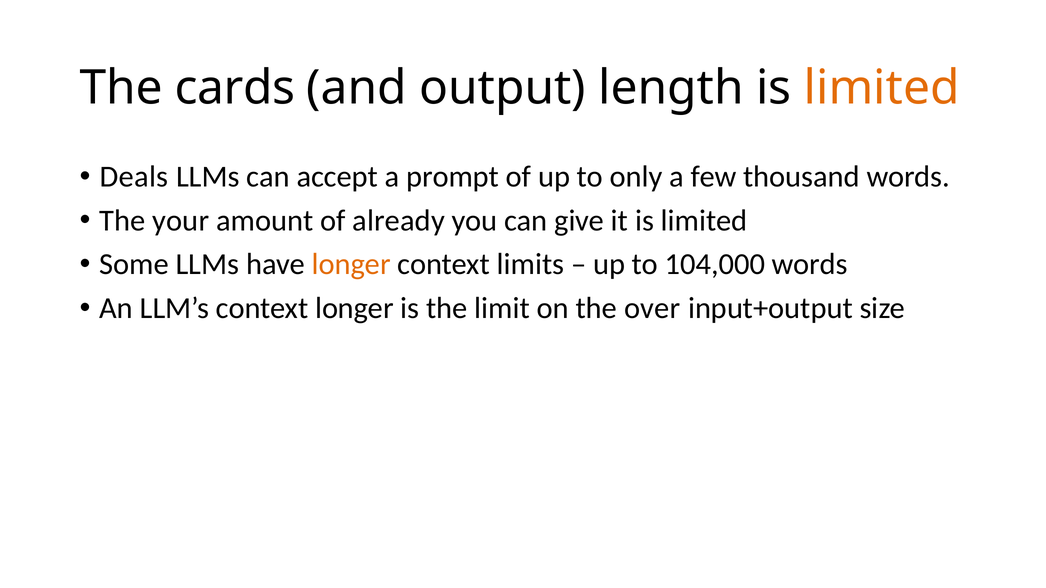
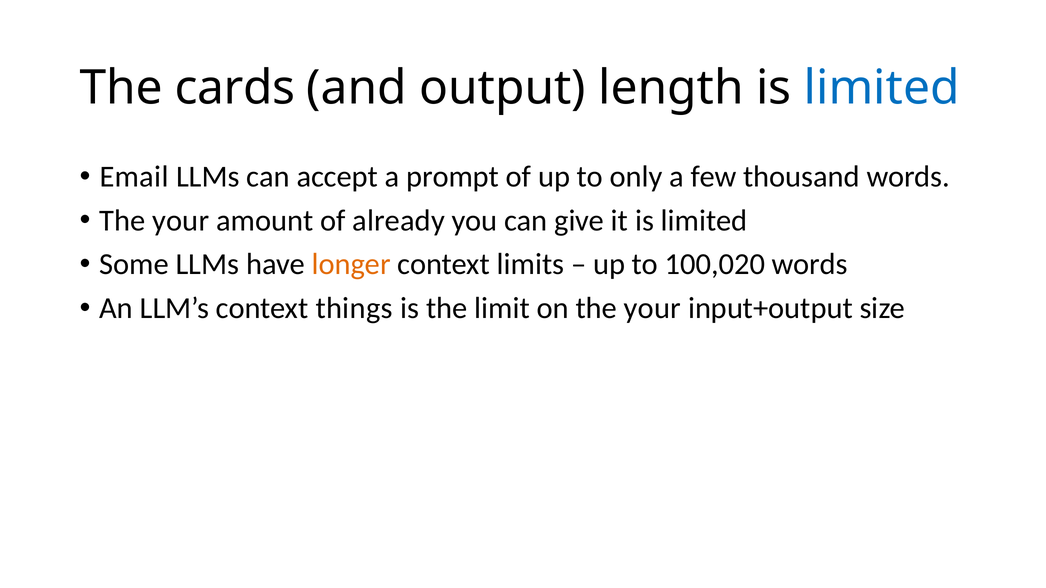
limited colour: orange -> blue (882, 88)
Deals: Deals -> Email (134, 177)
104,000: 104,000 -> 100,020 (715, 265)
context longer: longer -> things (354, 308)
on the over: over -> your (652, 308)
